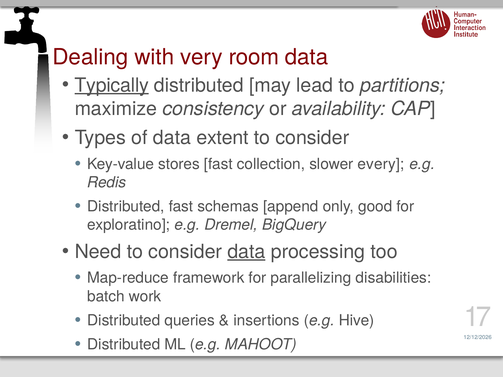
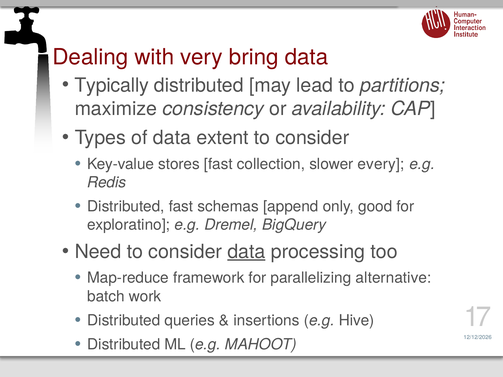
room: room -> bring (254, 57)
Typically underline: present -> none (112, 85)
disabilities: disabilities -> alternative (393, 278)
